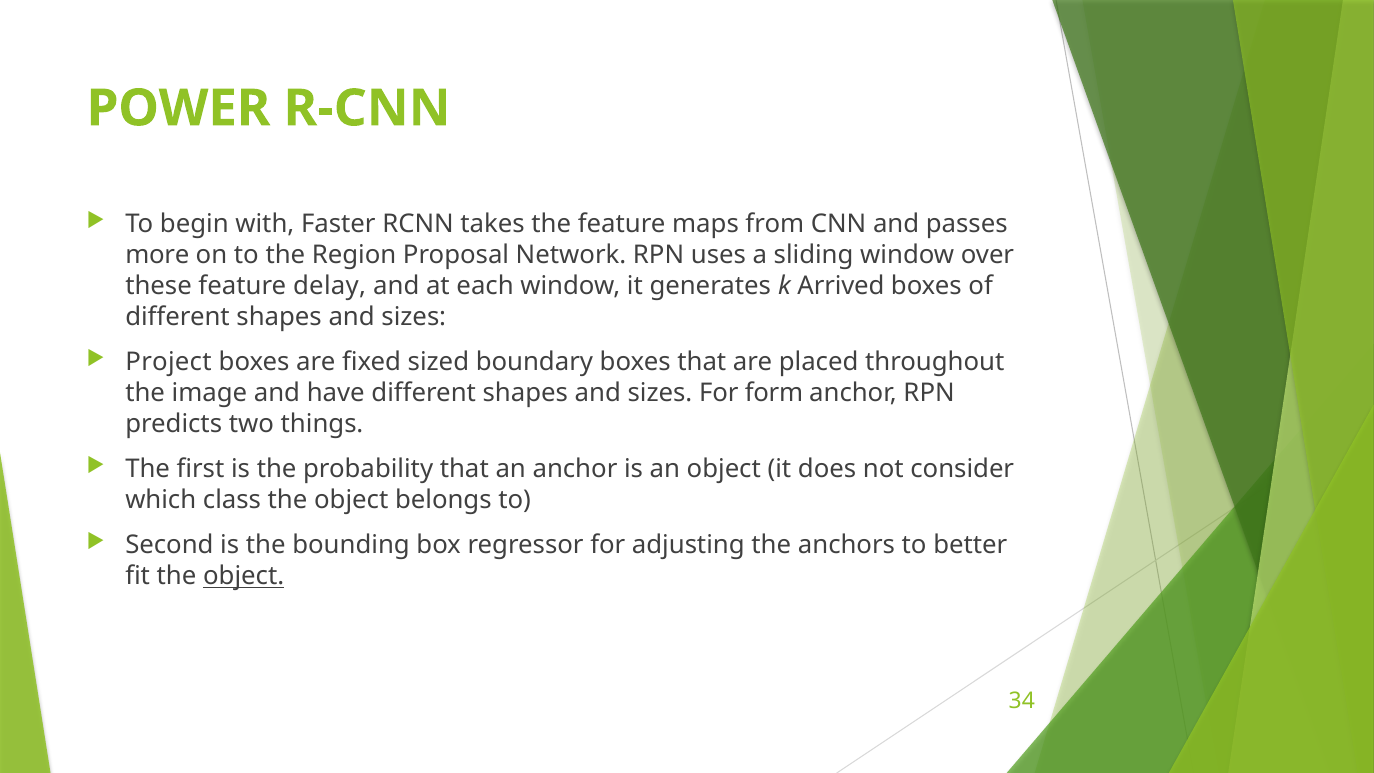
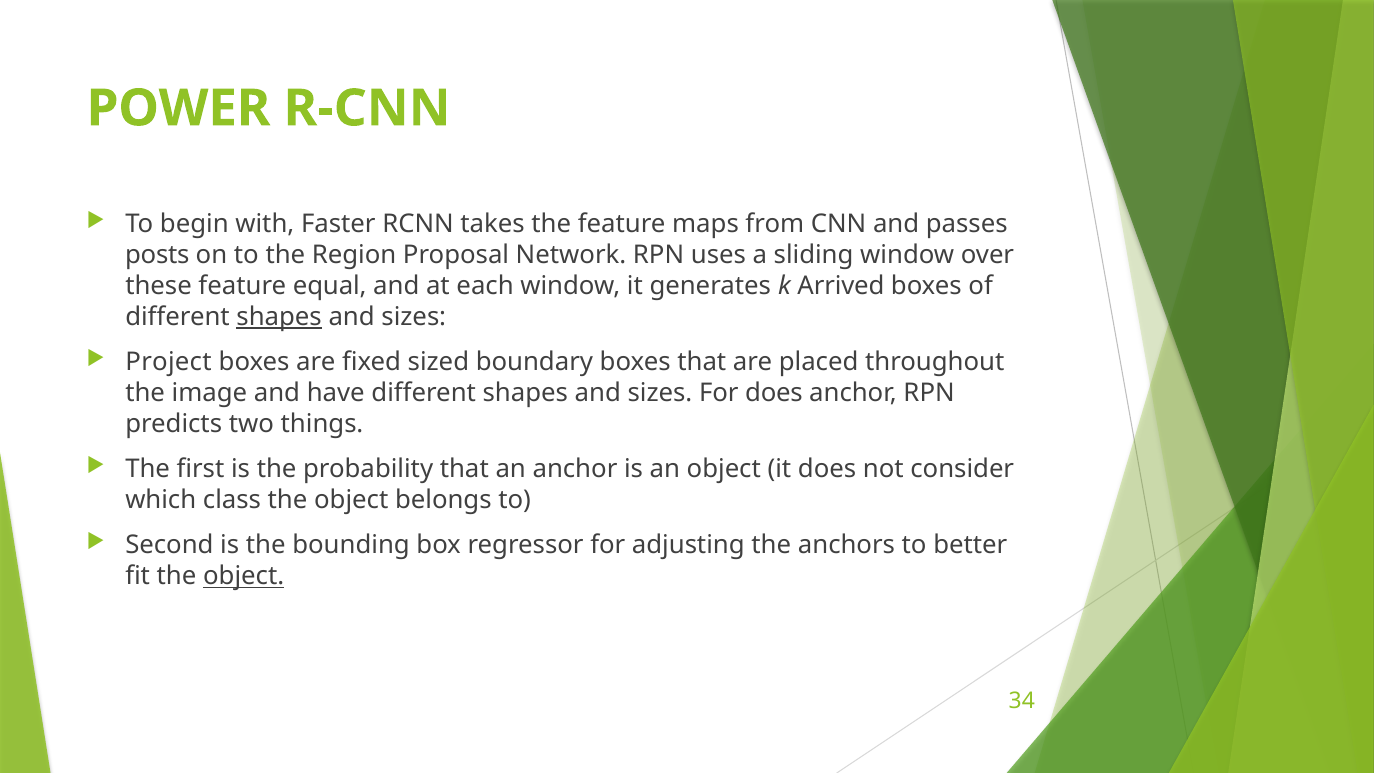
more: more -> posts (157, 255)
delay: delay -> equal (330, 286)
shapes underline: none -> present (279, 317)
For form: form -> does (774, 393)
